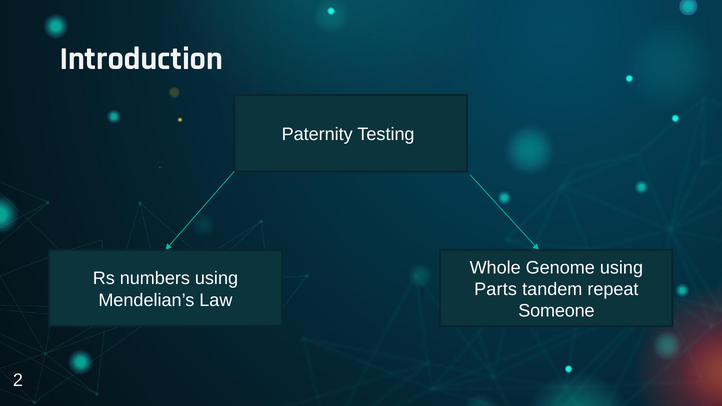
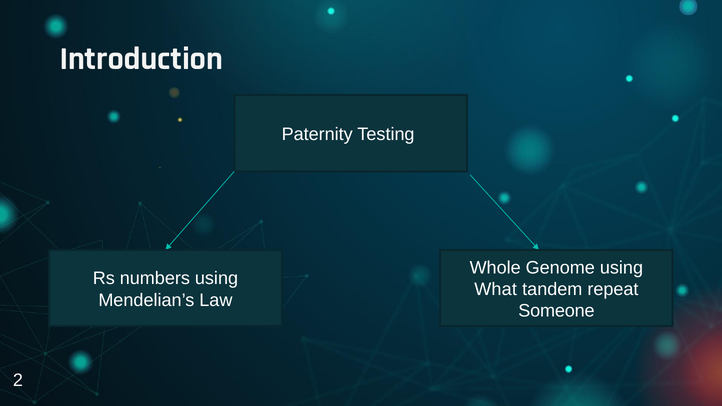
Parts: Parts -> What (496, 289)
